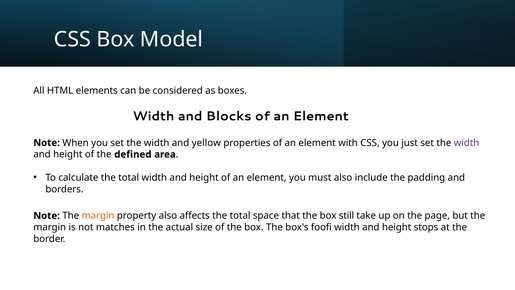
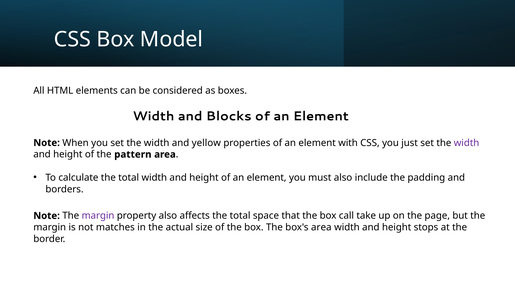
defined: defined -> pattern (133, 154)
margin colour: orange -> purple (98, 216)
still: still -> call (346, 216)
box's foofi: foofi -> area (321, 227)
